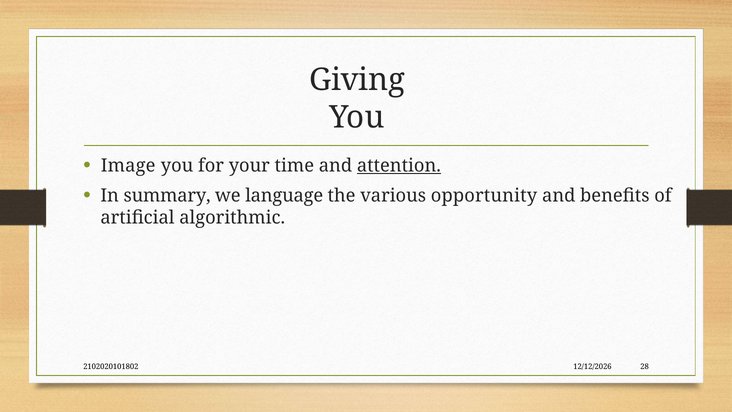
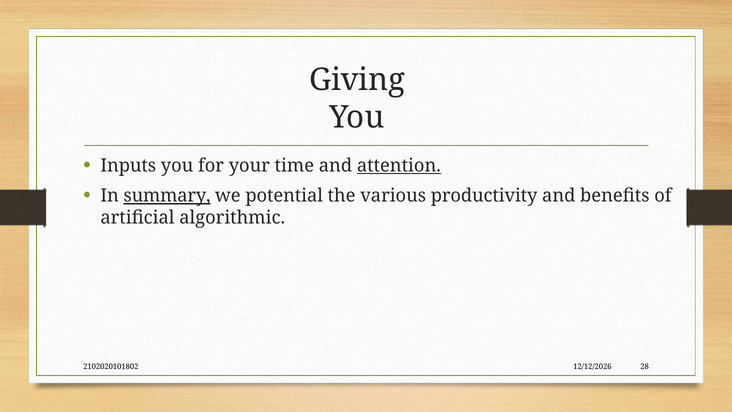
Image: Image -> Inputs (128, 166)
summary underline: none -> present (167, 196)
language: language -> potential (284, 196)
opportunity: opportunity -> productivity (484, 196)
